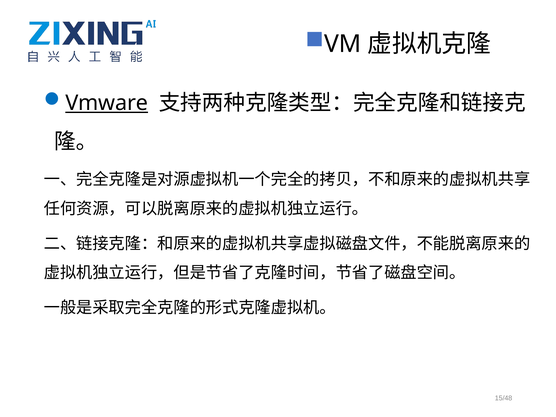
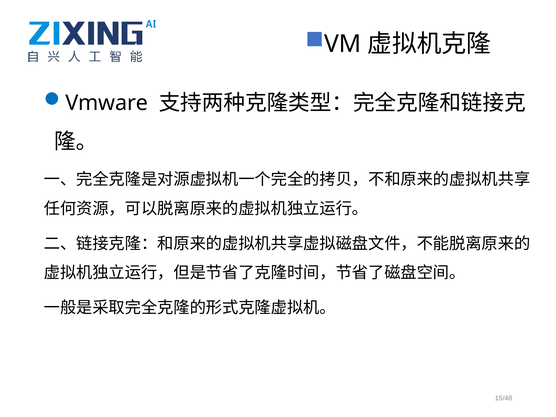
Vmware underline: present -> none (107, 103)
